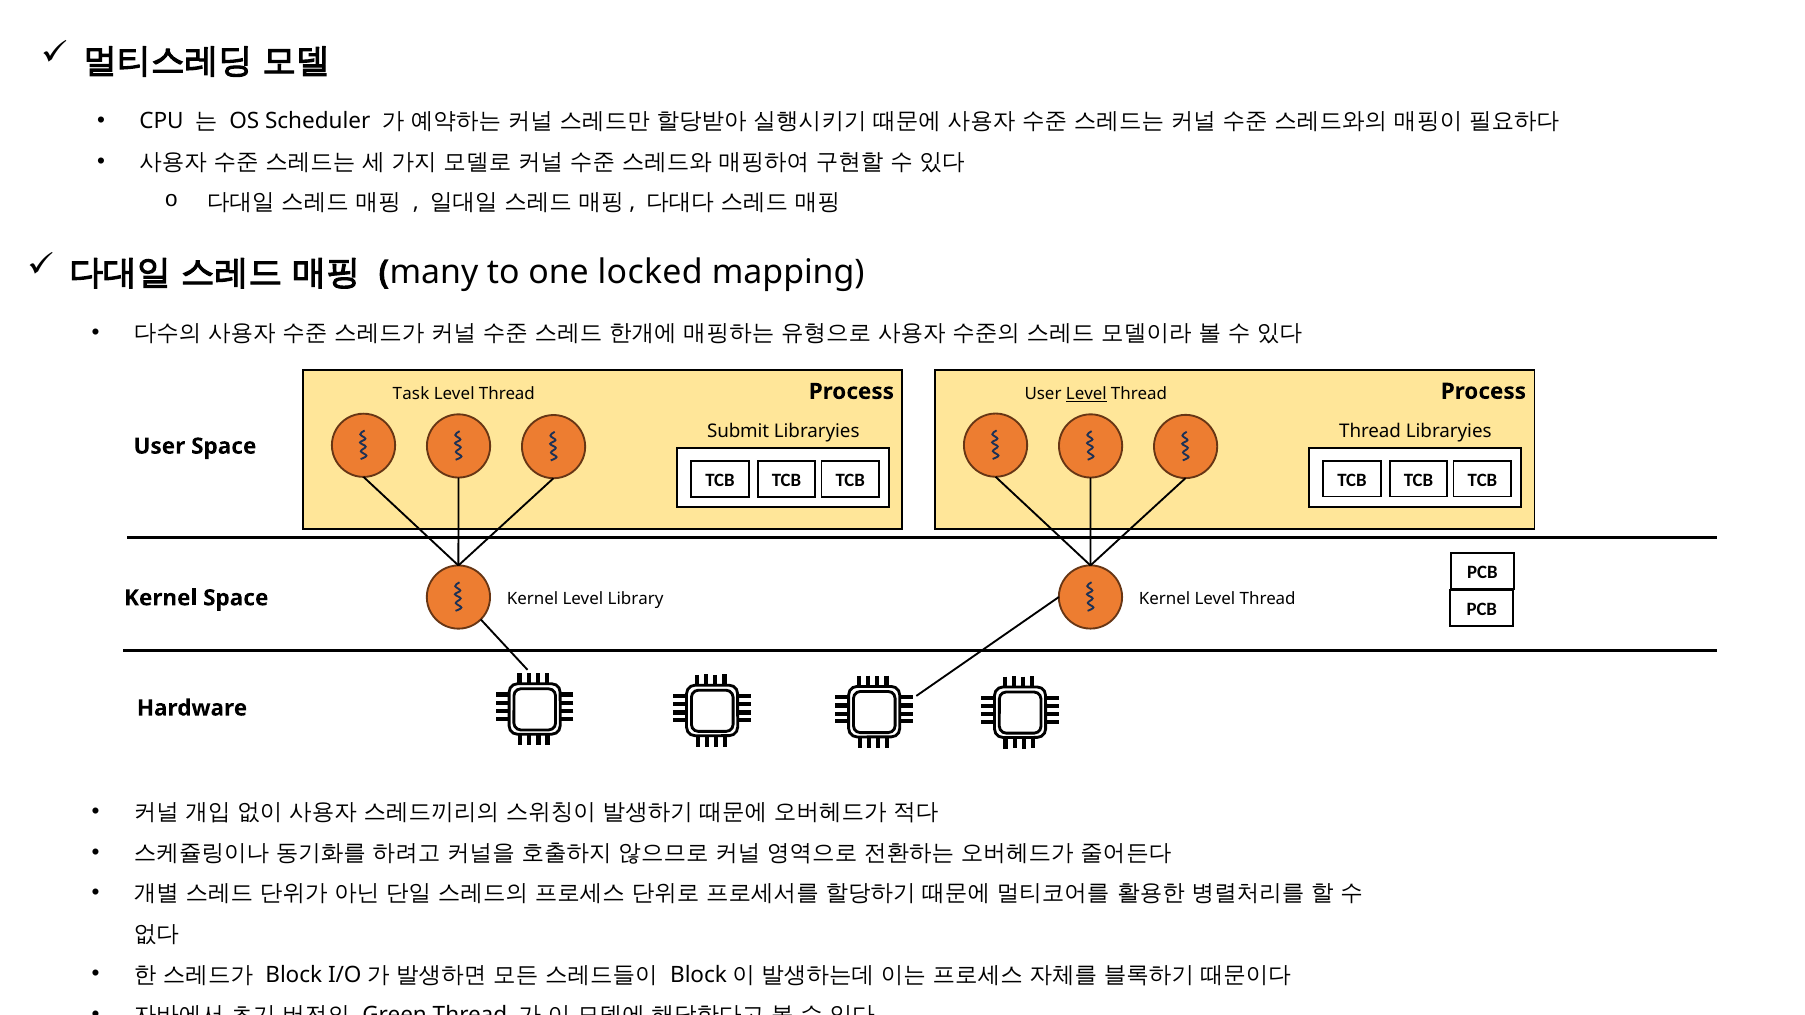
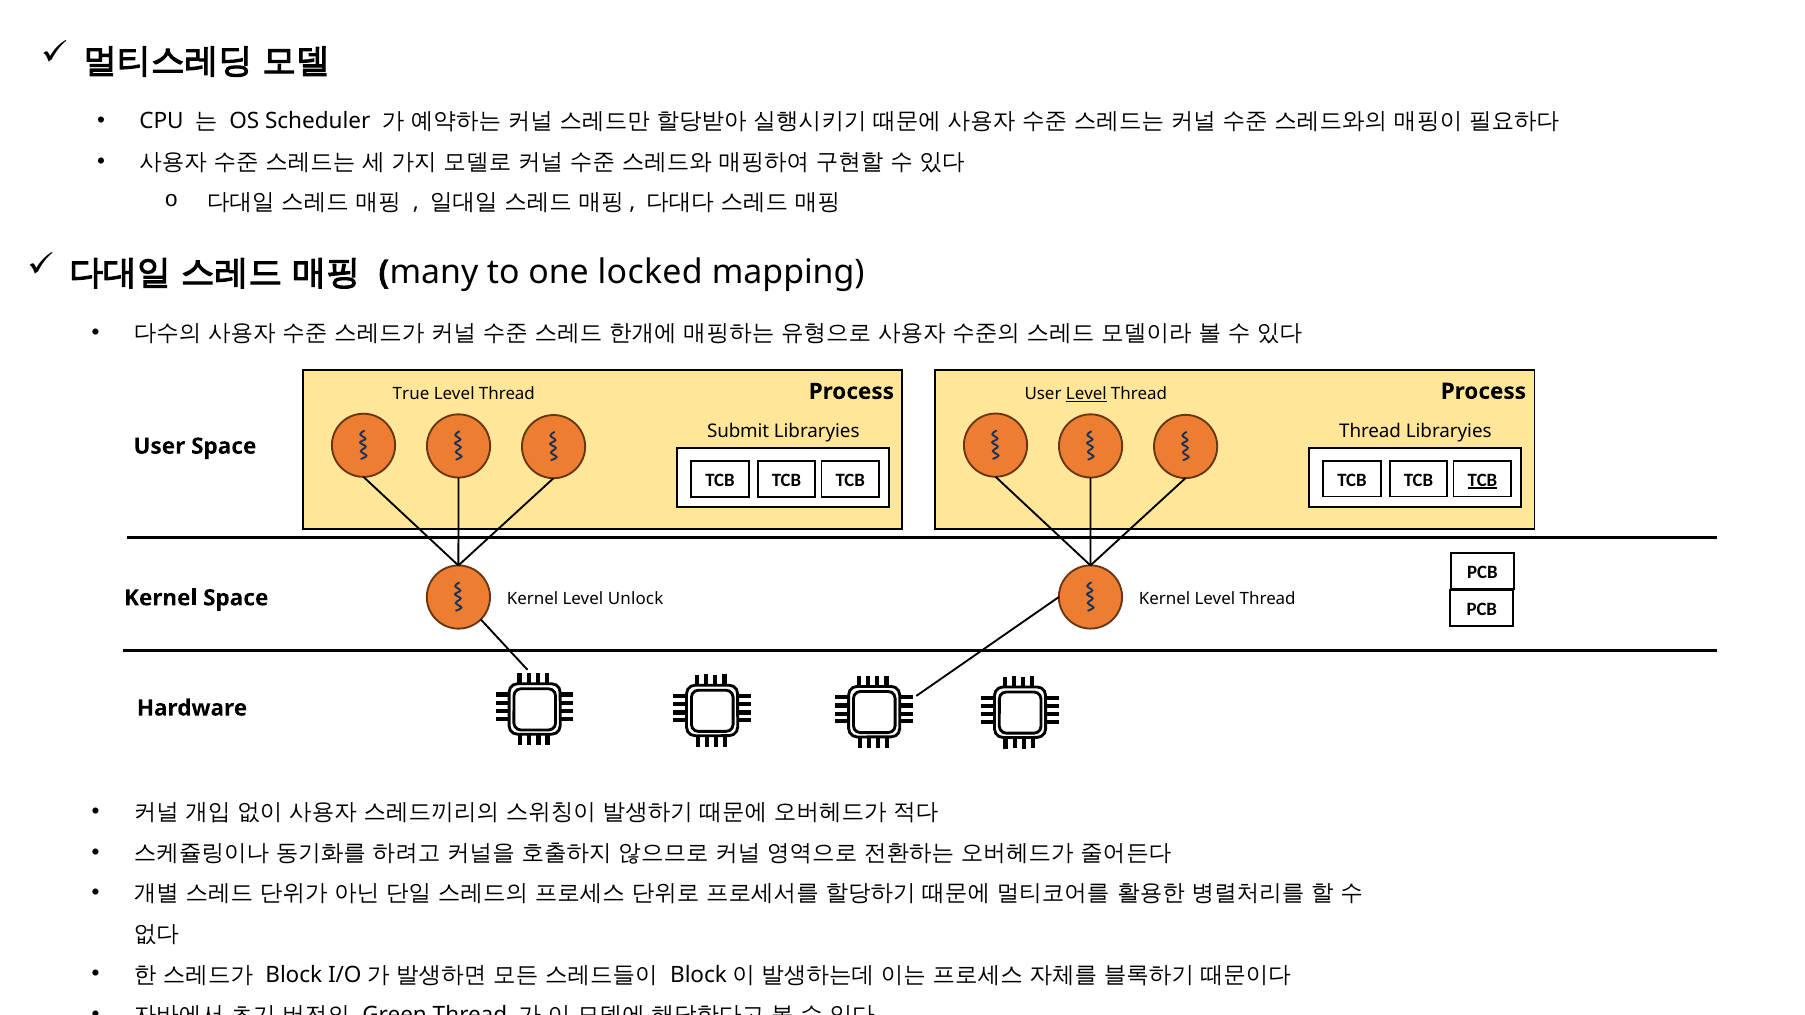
Task: Task -> True (411, 394)
TCB underline: none -> present (1482, 480)
Library: Library -> Unlock (636, 599)
